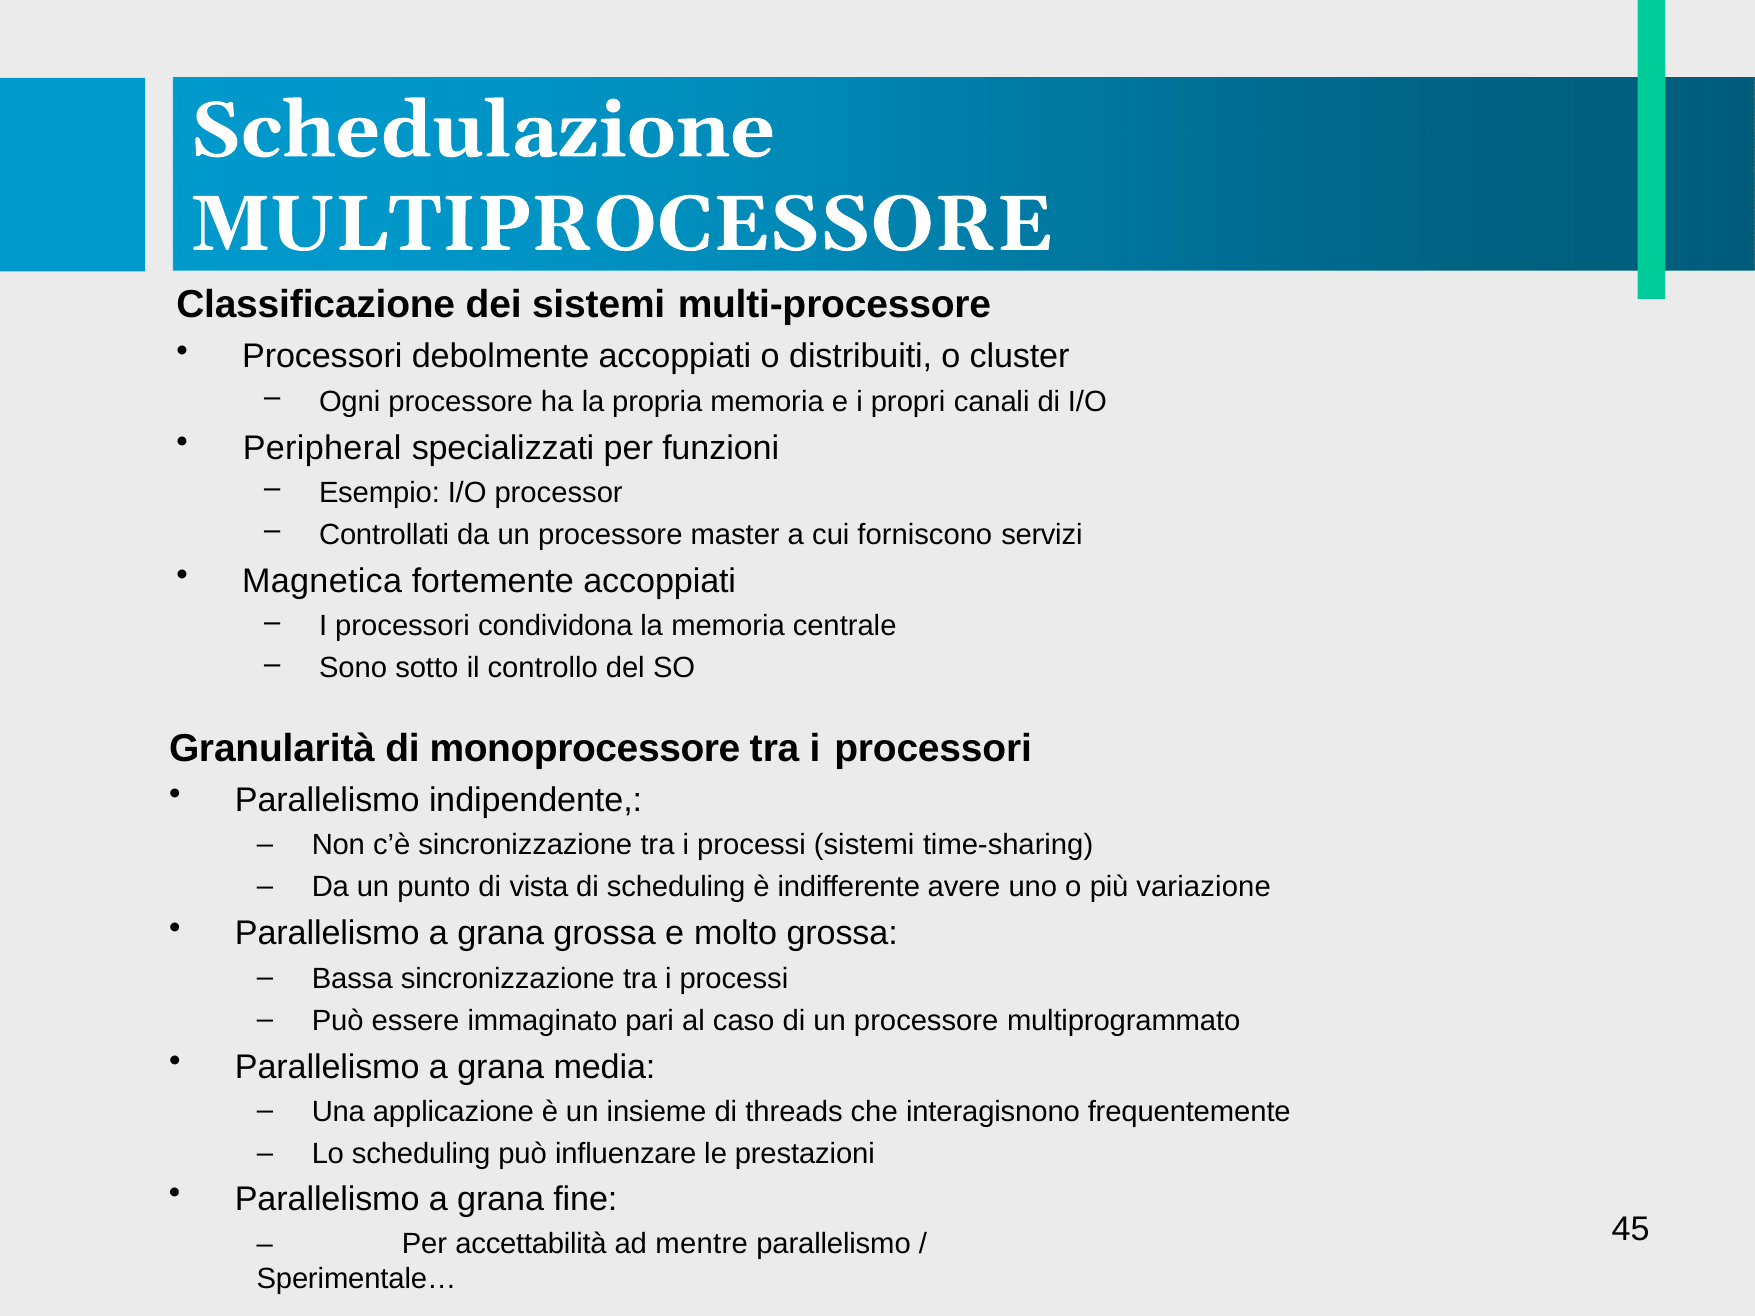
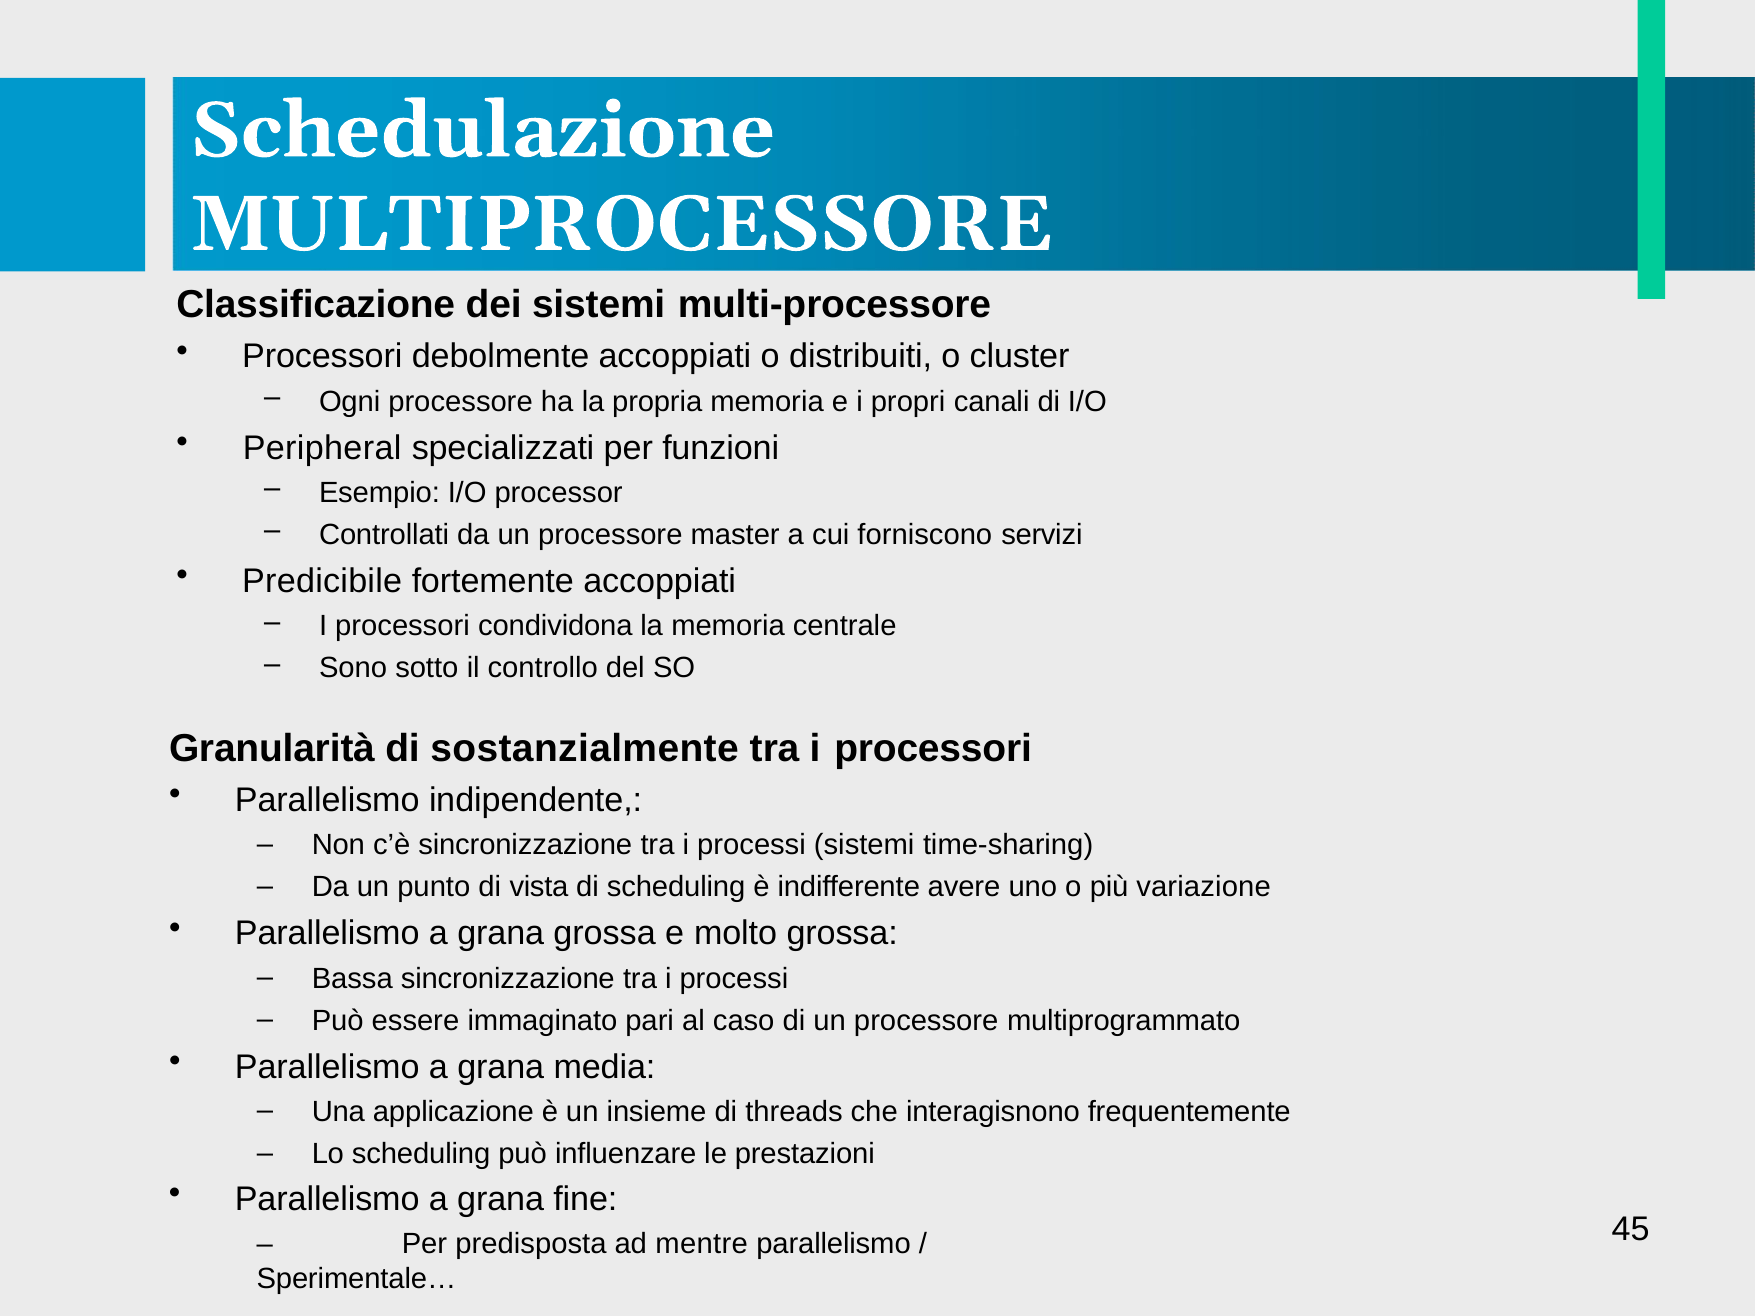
Magnetica: Magnetica -> Predicibile (322, 581)
monoprocessore: monoprocessore -> sostanzialmente (585, 749)
accettabilità: accettabilità -> predisposta (531, 1244)
